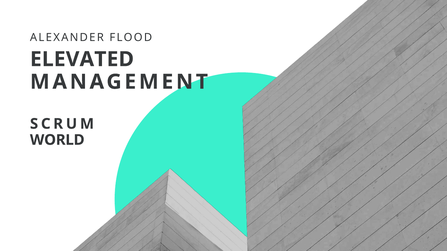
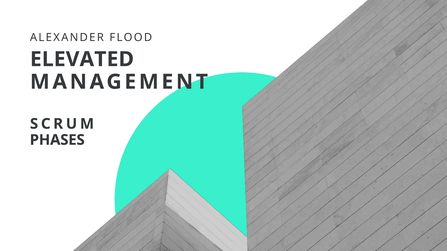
WORLD: WORLD -> PHASES (57, 140)
